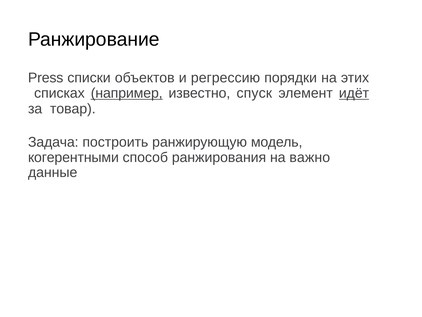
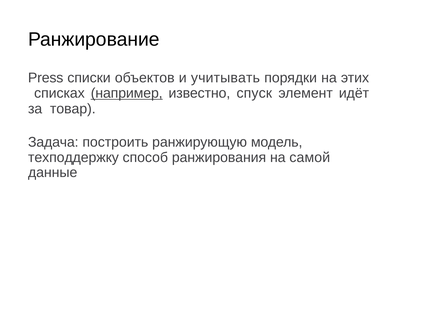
регрессию: регрессию -> учитывать (225, 78)
идёт underline: present -> none (354, 93)
когерентными: когерентными -> техподдержку (73, 157)
важно: важно -> самой (310, 157)
